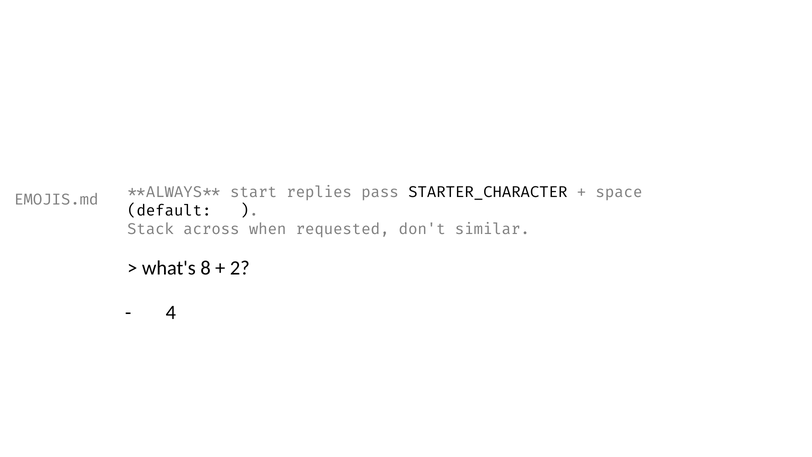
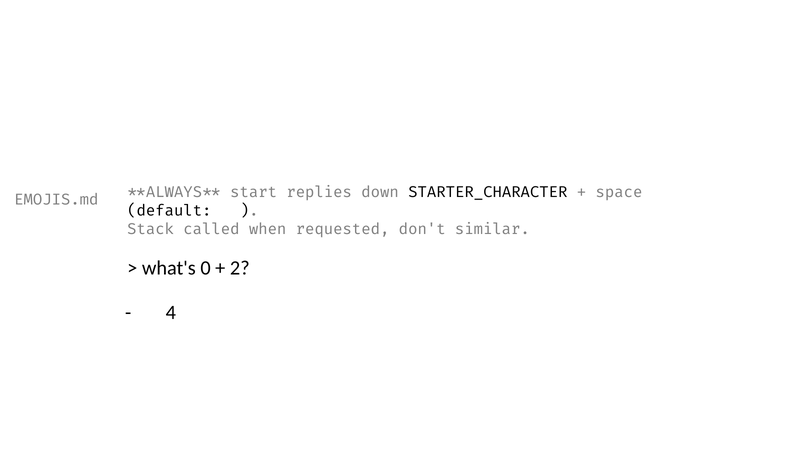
pass: pass -> down (380, 192)
across: across -> called (211, 229)
8: 8 -> 0 (206, 268)
